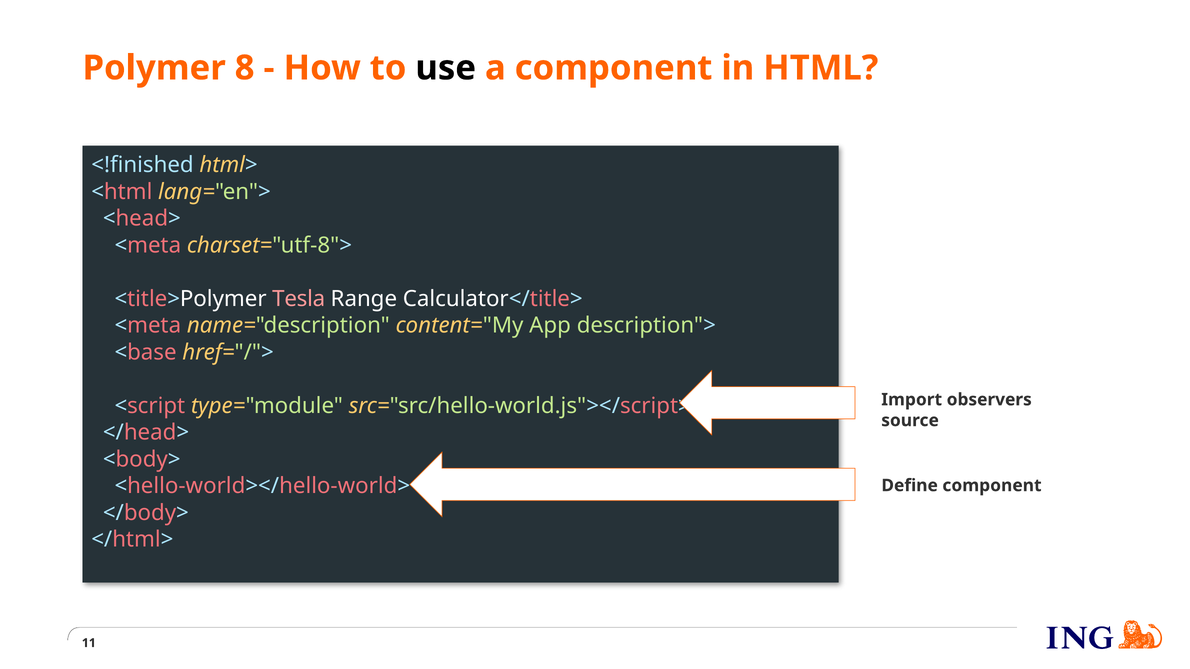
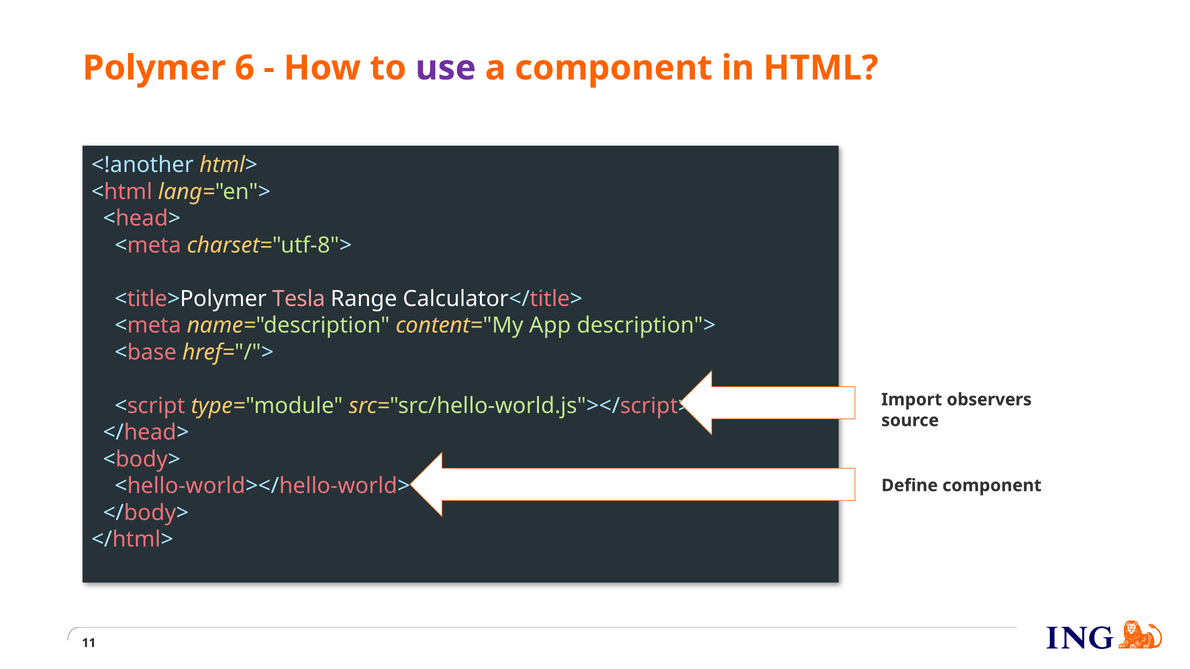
8: 8 -> 6 (245, 68)
use colour: black -> purple (446, 68)
<!finished: <!finished -> <!another (142, 165)
